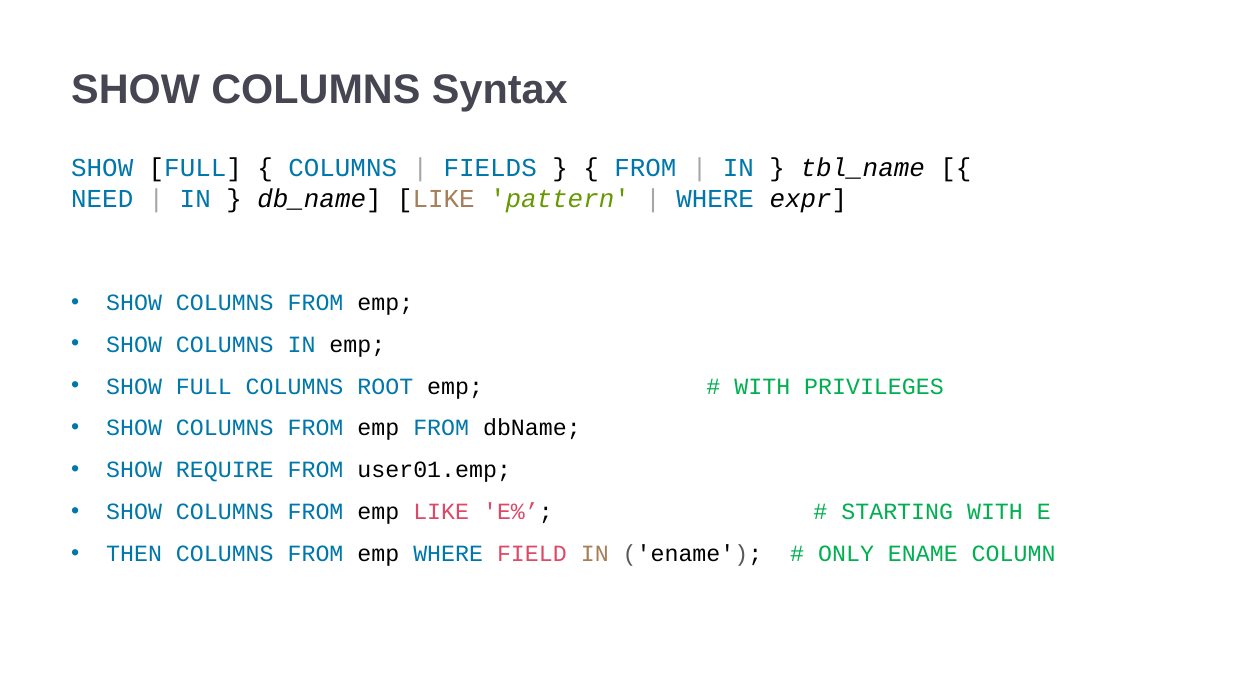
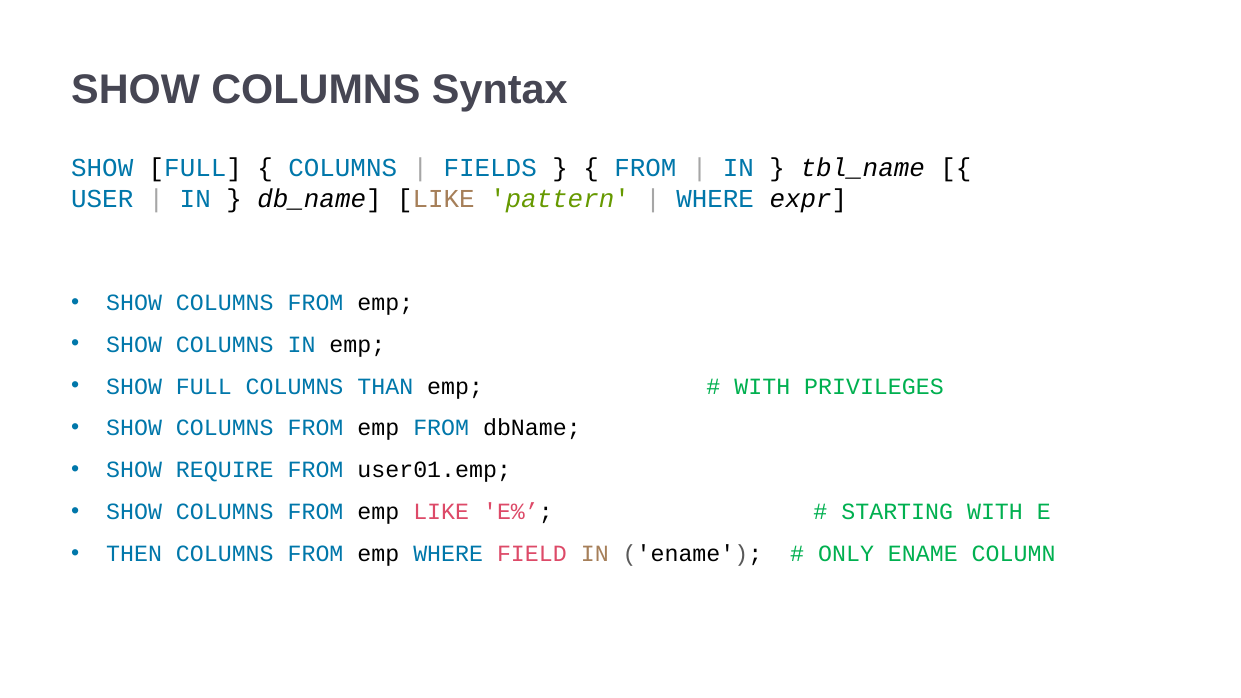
NEED: NEED -> USER (102, 199)
ROOT: ROOT -> THAN (385, 386)
